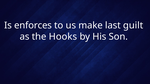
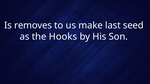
enforces: enforces -> removes (33, 25)
guilt: guilt -> seed (133, 25)
